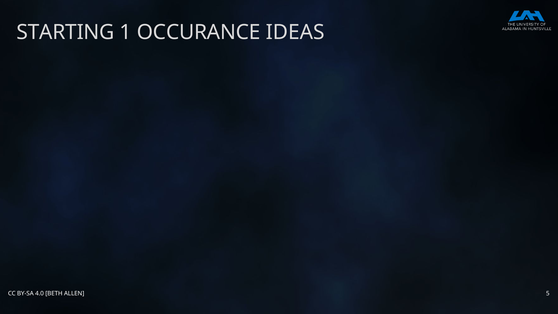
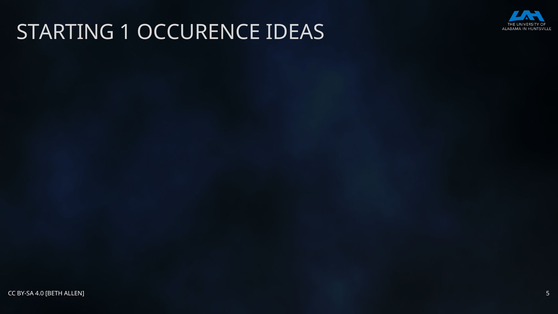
OCCURANCE: OCCURANCE -> OCCURENCE (199, 32)
